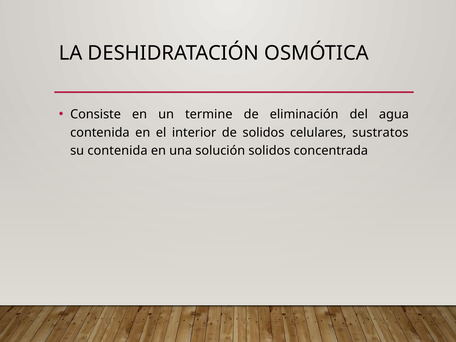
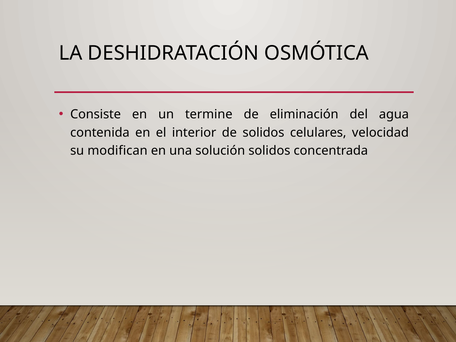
sustratos: sustratos -> velocidad (380, 133)
su contenida: contenida -> modifican (117, 151)
